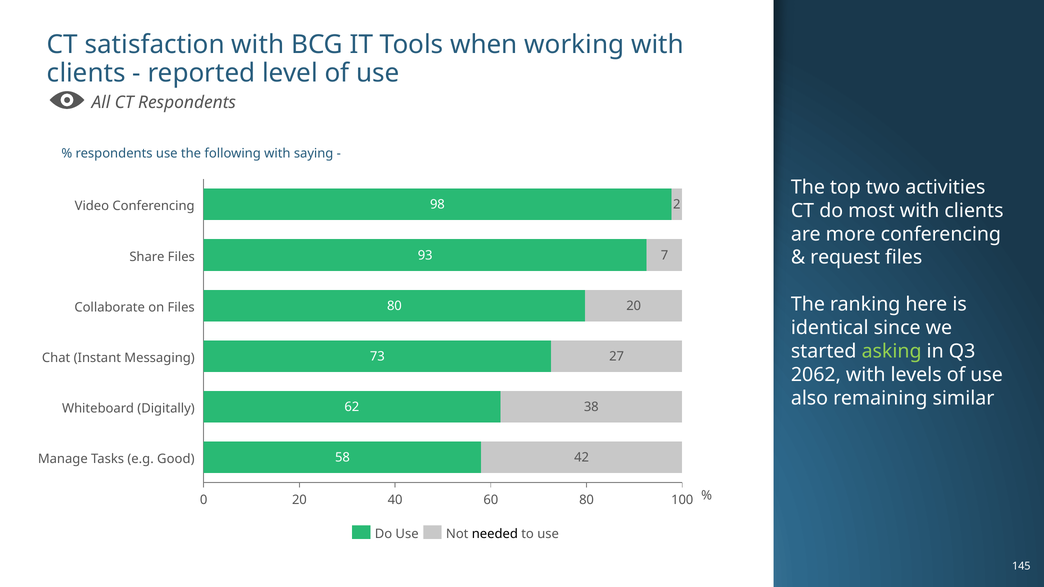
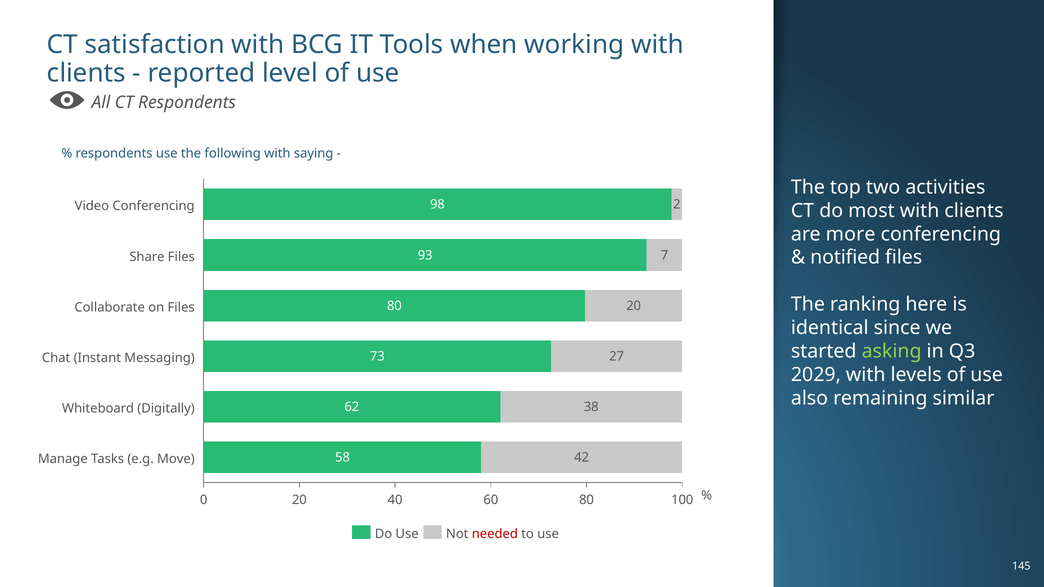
request: request -> notified (845, 258)
2062: 2062 -> 2029 (816, 375)
Good: Good -> Move (176, 459)
needed colour: black -> red (495, 534)
